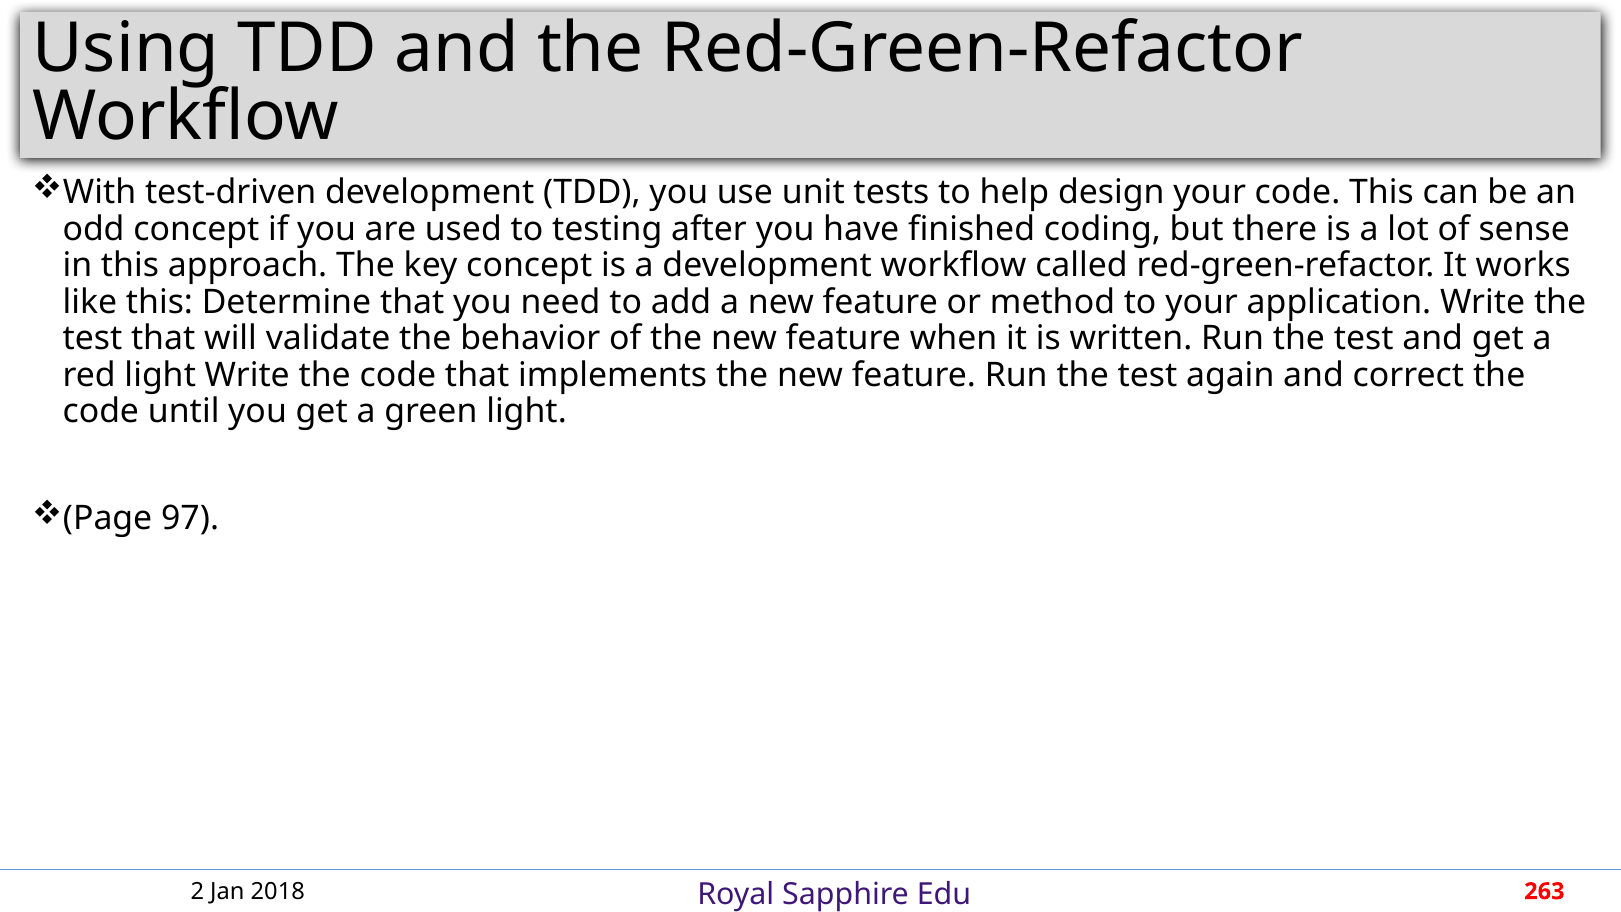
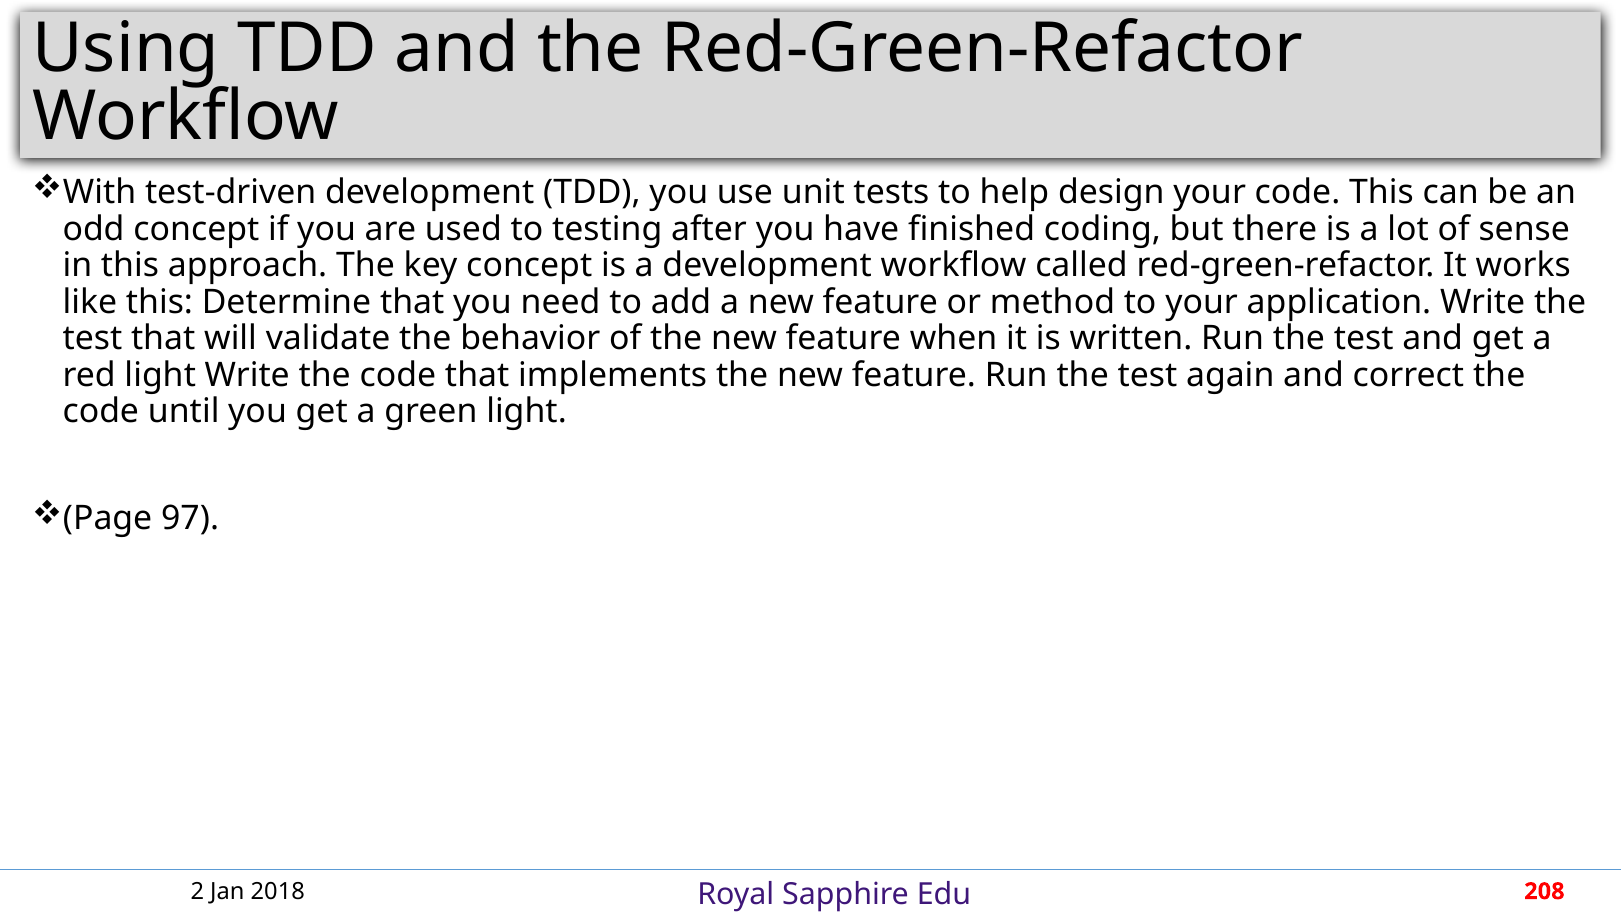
263: 263 -> 208 (1544, 891)
